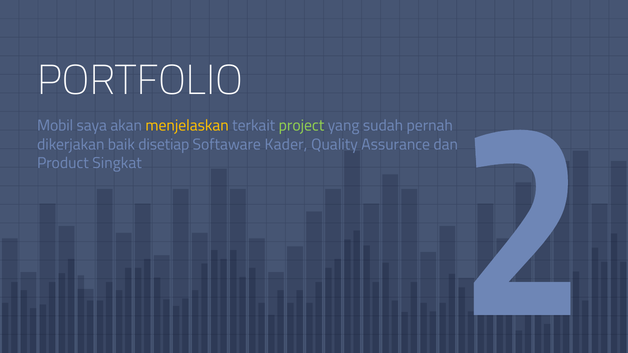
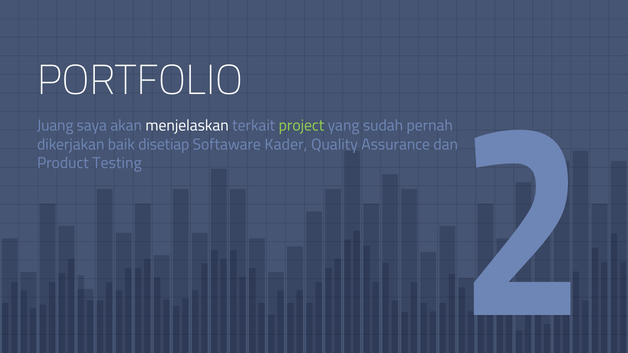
Mobil: Mobil -> Juang (55, 126)
menjelaskan colour: yellow -> white (187, 126)
Singkat: Singkat -> Testing (117, 163)
